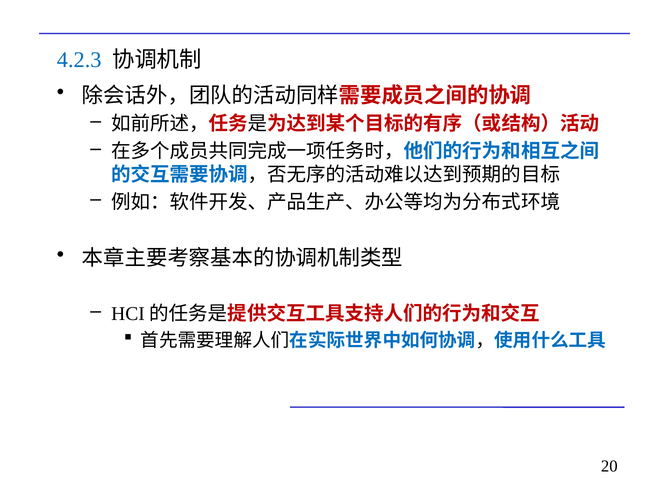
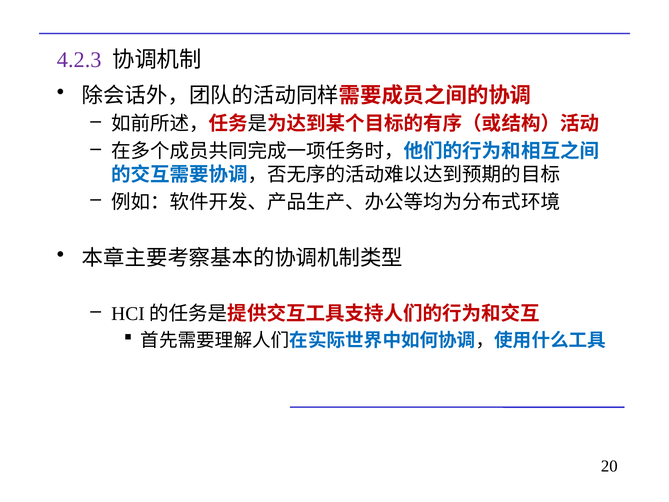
4.2.3 colour: blue -> purple (79, 60)
